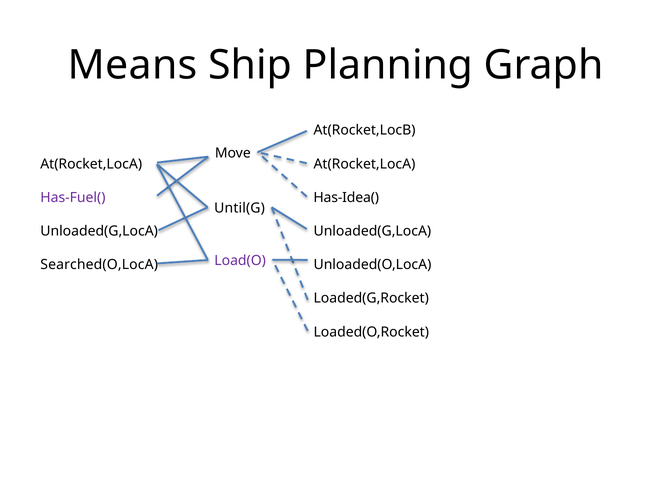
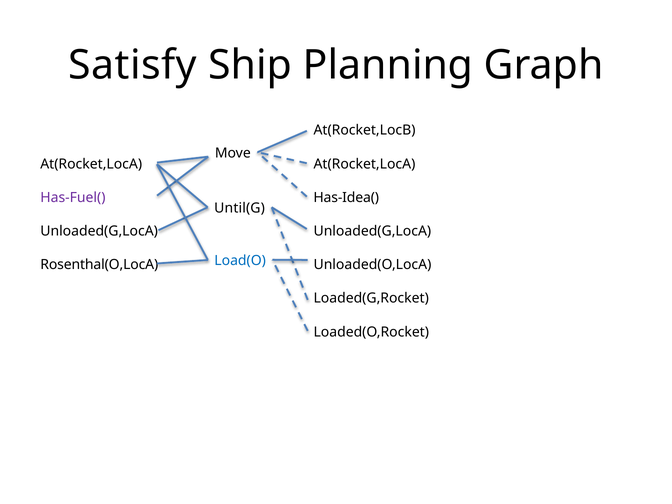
Means: Means -> Satisfy (133, 65)
Load(O colour: purple -> blue (240, 261)
Searched(O,LocA: Searched(O,LocA -> Rosenthal(O,LocA (99, 265)
